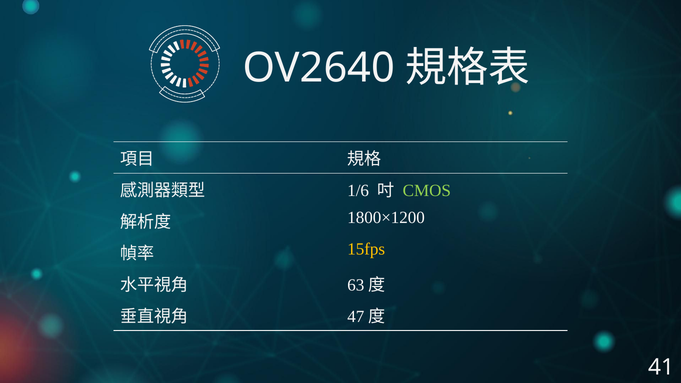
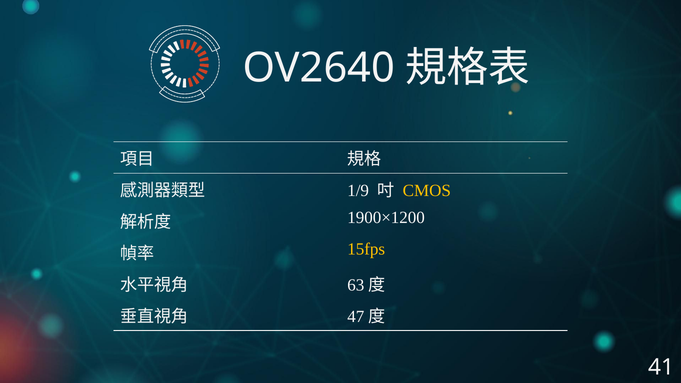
1/6: 1/6 -> 1/9 (358, 191)
CMOS colour: light green -> yellow (427, 191)
1800×1200: 1800×1200 -> 1900×1200 (386, 218)
